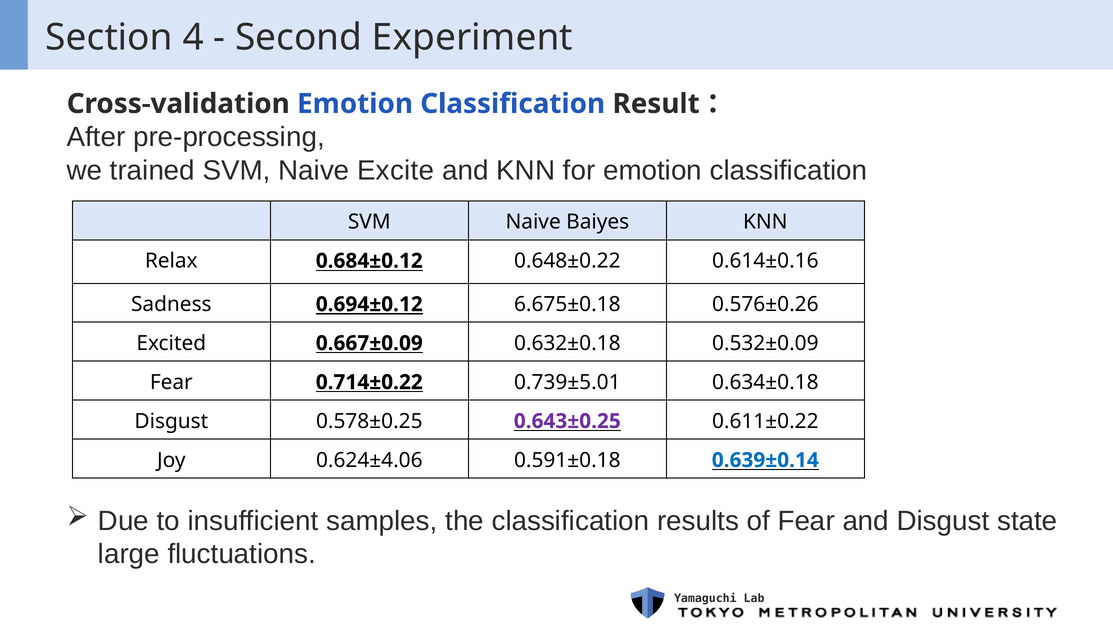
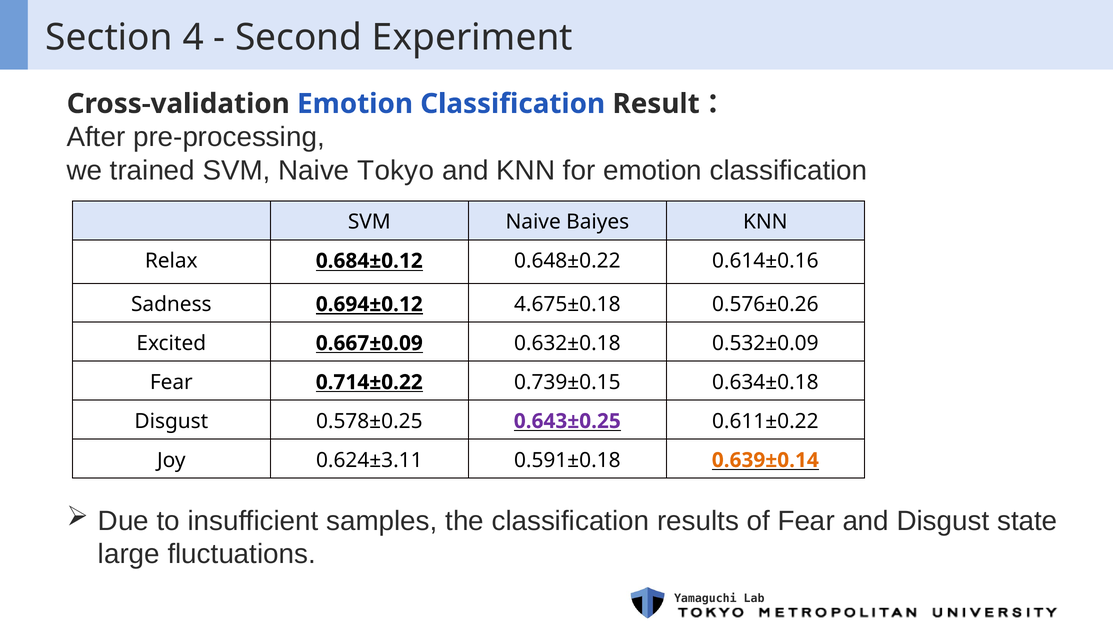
Excite: Excite -> Tokyo (396, 171)
6.675±0.18: 6.675±0.18 -> 4.675±0.18 (567, 304)
0.739±5.01: 0.739±5.01 -> 0.739±0.15 (567, 382)
0.624±4.06: 0.624±4.06 -> 0.624±3.11 (369, 460)
0.639±0.14 colour: blue -> orange (765, 460)
